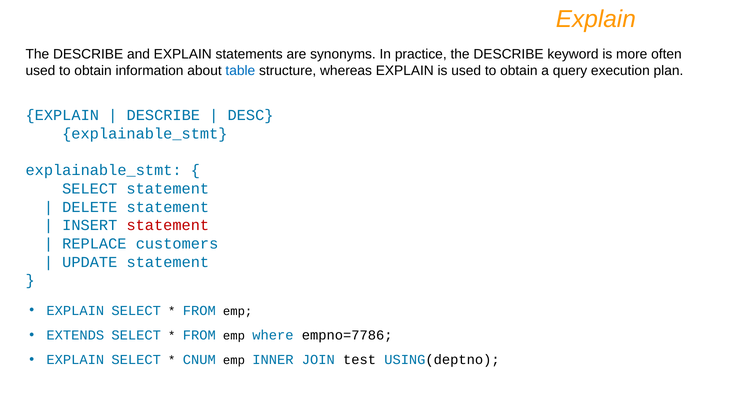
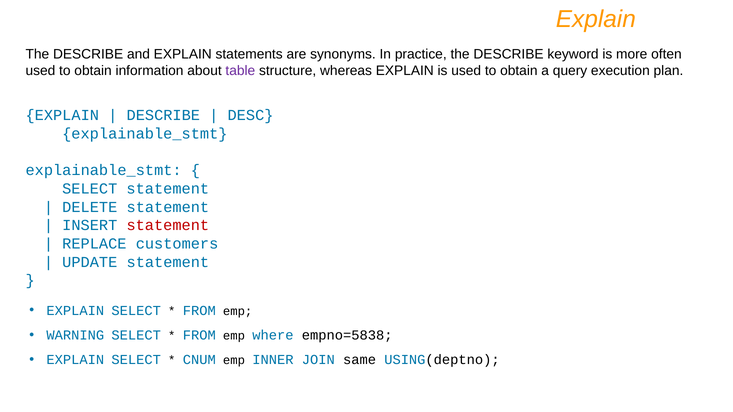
table colour: blue -> purple (240, 71)
EXTENDS: EXTENDS -> WARNING (75, 335)
empno=7786: empno=7786 -> empno=5838 (347, 335)
test: test -> same (360, 360)
